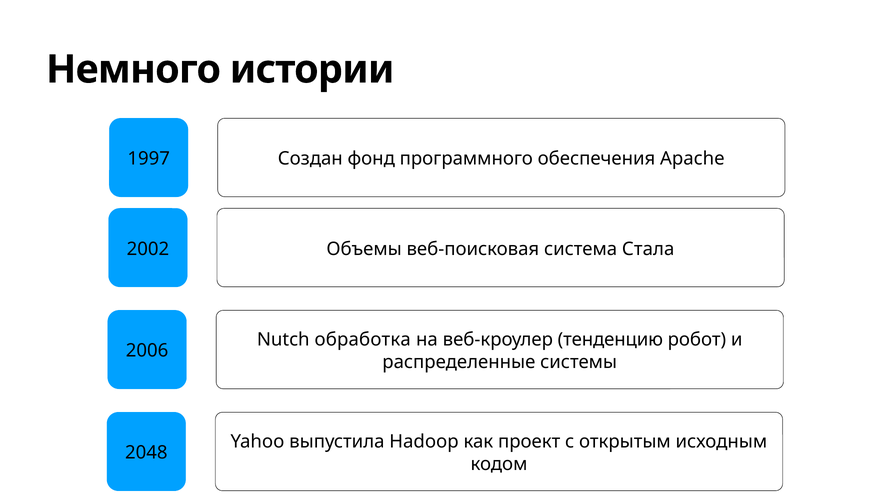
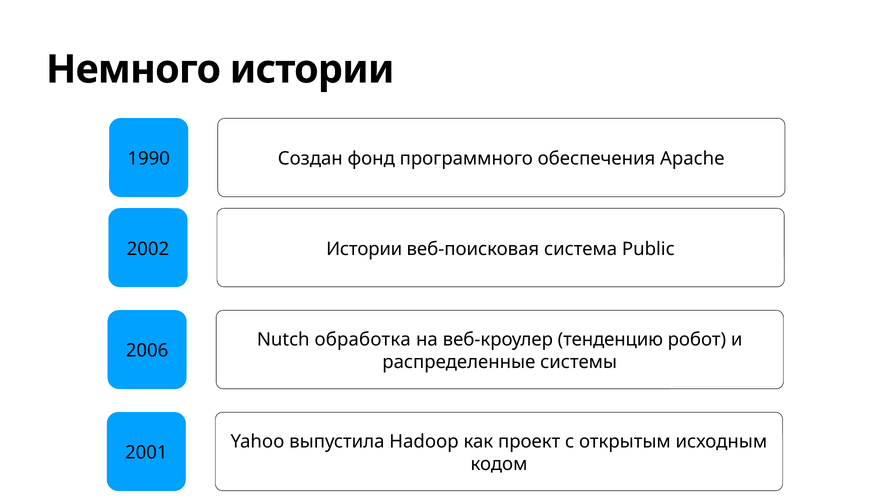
1997: 1997 -> 1990 (149, 159)
2002 Объемы: Объемы -> Истории (364, 249)
Стала: Стала -> Public (648, 249)
2048: 2048 -> 2001 (146, 453)
